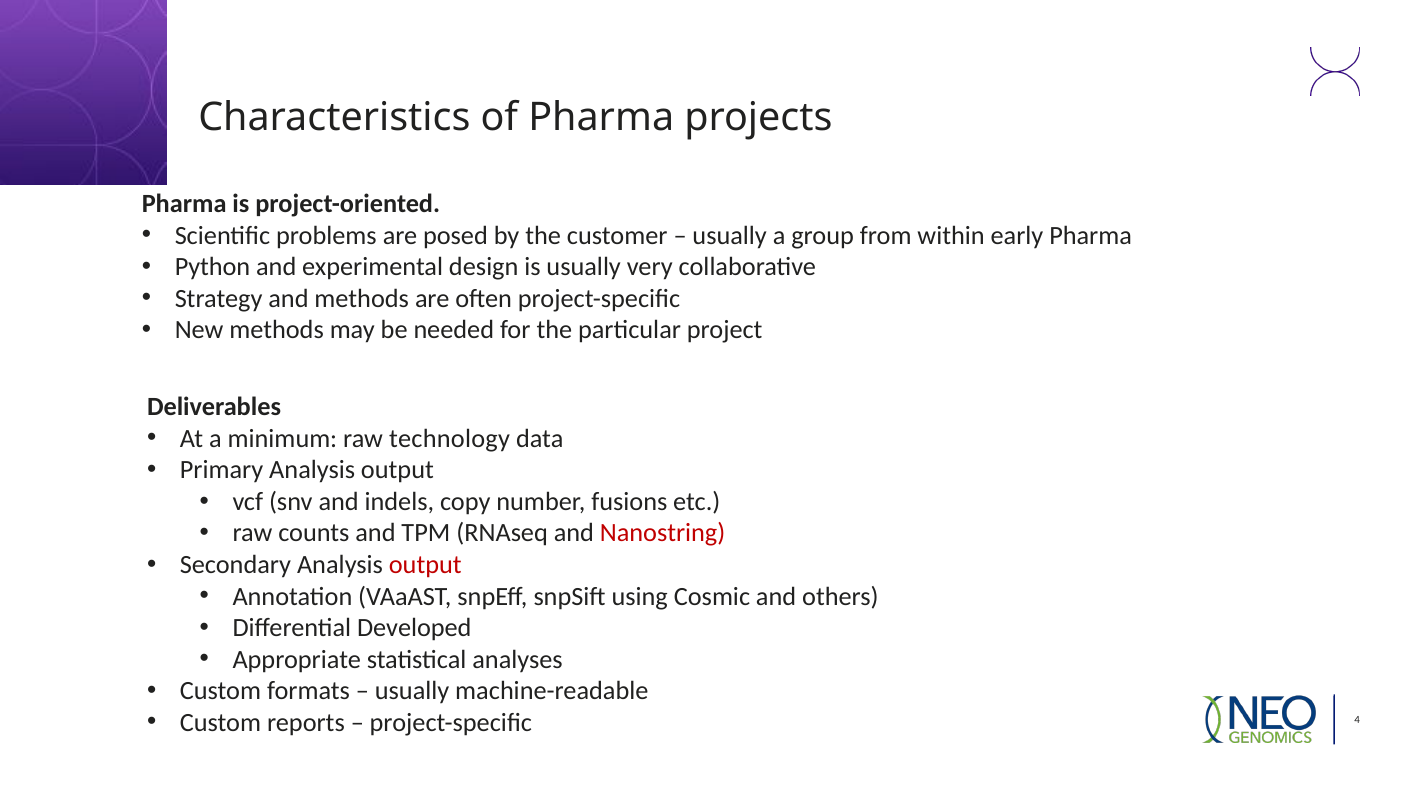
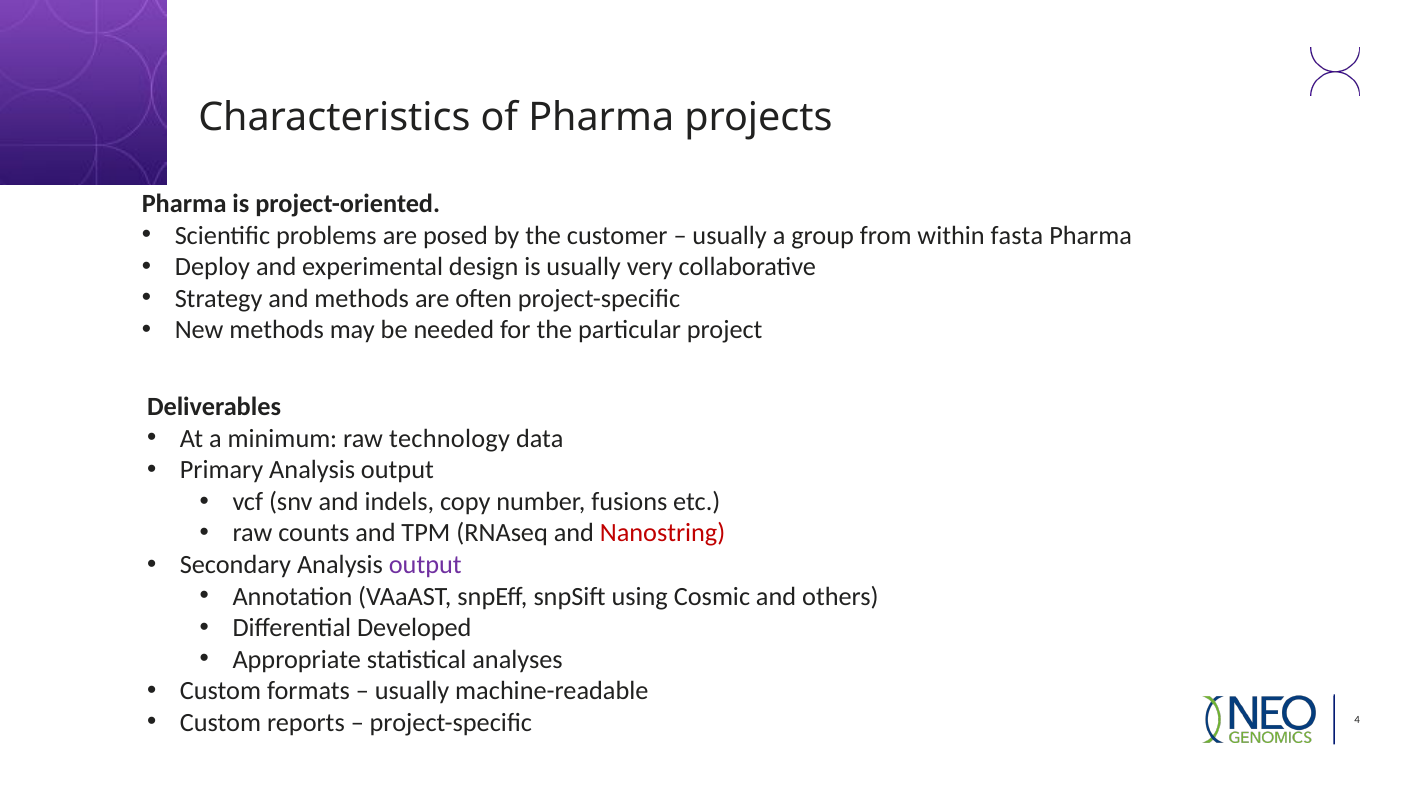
early: early -> fasta (1017, 235)
Python: Python -> Deploy (212, 267)
output colour: red -> purple (425, 565)
